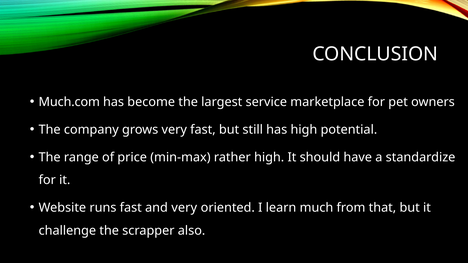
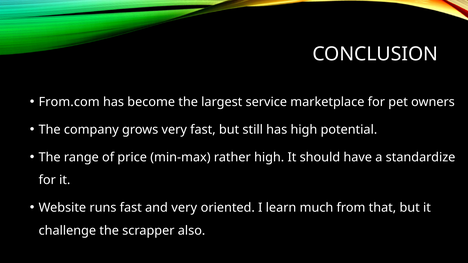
Much.com: Much.com -> From.com (69, 102)
